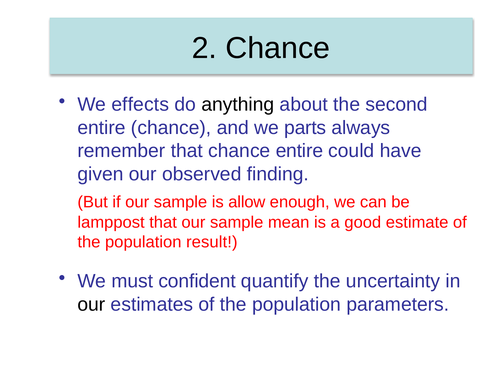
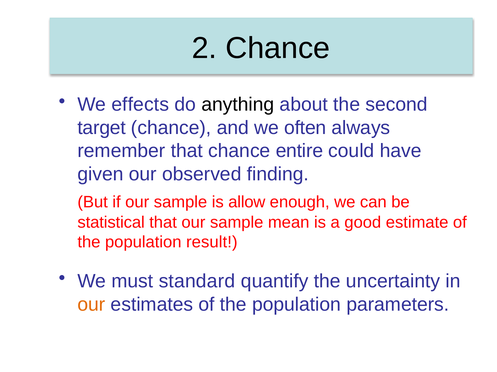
entire: entire -> target (102, 128)
parts: parts -> often (305, 128)
lamppost: lamppost -> statistical (111, 223)
confident: confident -> standard (197, 282)
our colour: black -> orange (91, 305)
